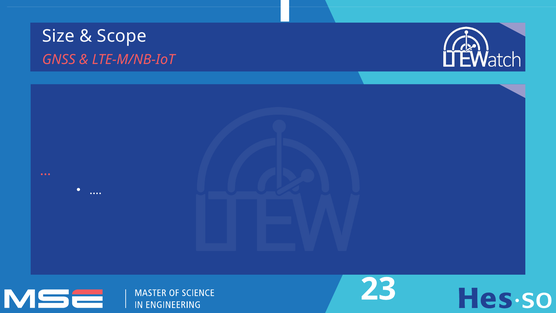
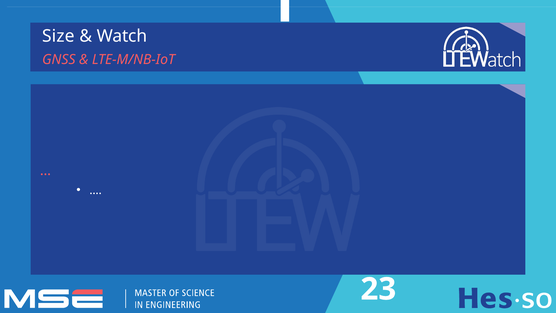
Scope: Scope -> Watch (122, 36)
